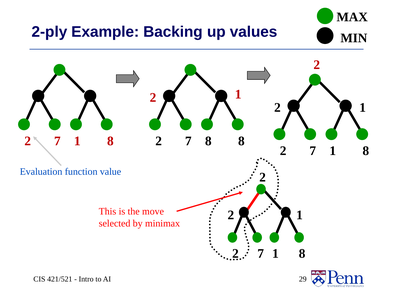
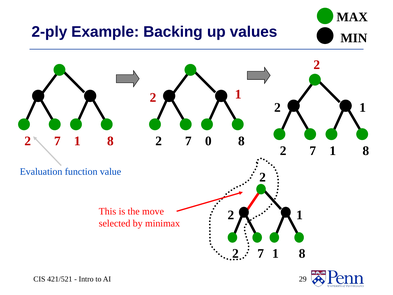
7 8: 8 -> 0 (208, 141)
